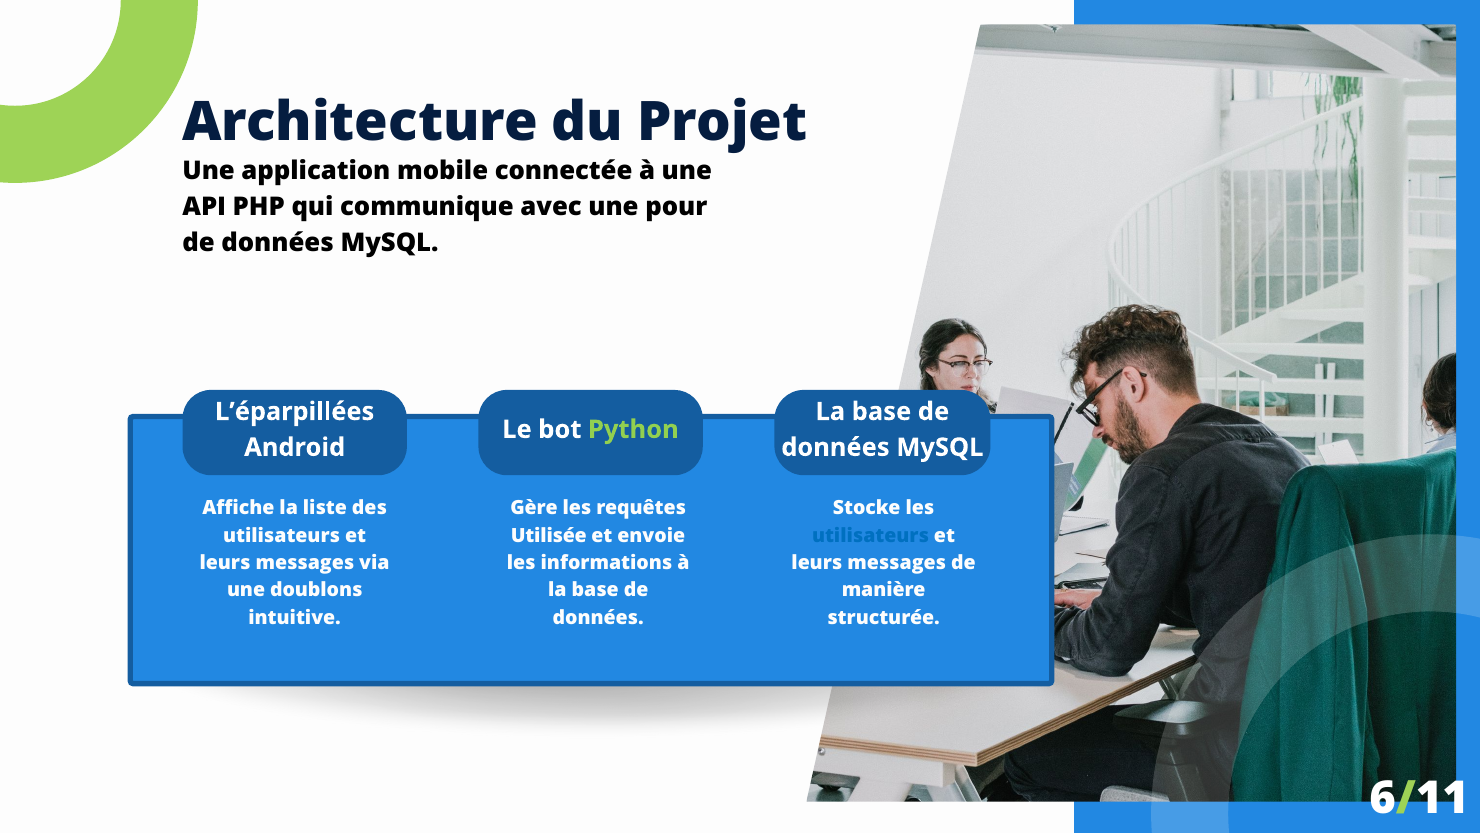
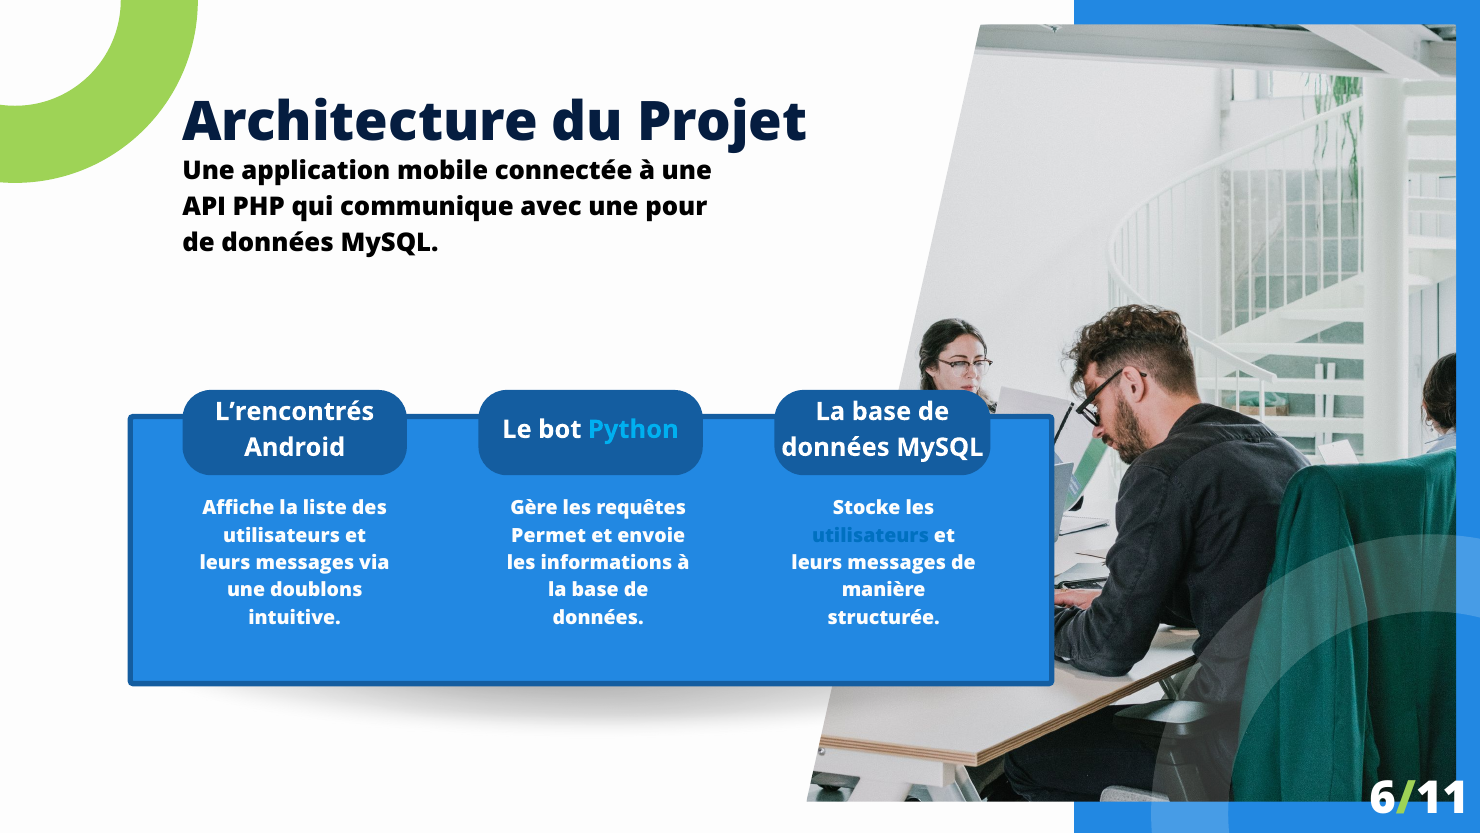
L’éparpillées: L’éparpillées -> L’rencontrés (295, 411)
Python colour: light green -> light blue (633, 429)
Utilisée: Utilisée -> Permet (549, 535)
